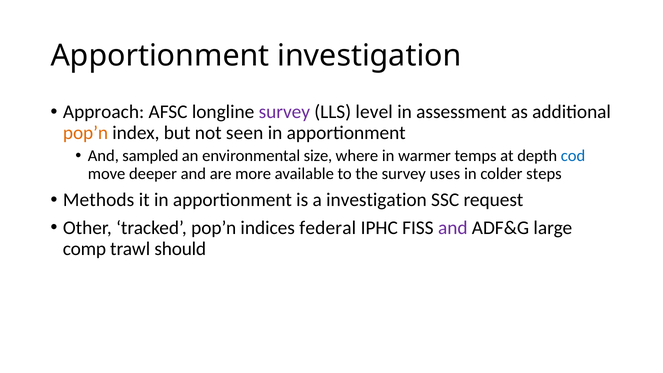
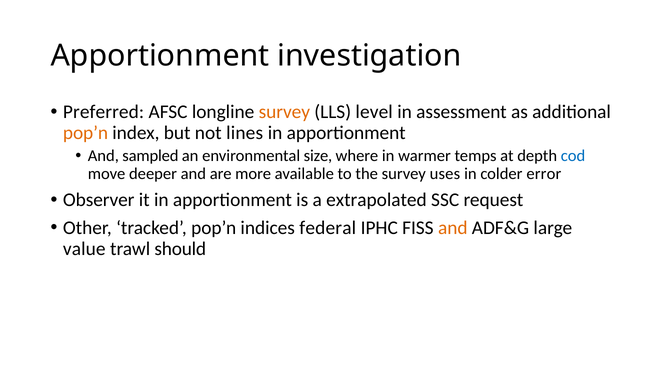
Approach: Approach -> Preferred (104, 112)
survey colour: purple -> orange (284, 112)
seen: seen -> lines (245, 133)
steps: steps -> error (544, 174)
Methods: Methods -> Observer (99, 200)
a investigation: investigation -> extrapolated (376, 200)
and colour: purple -> orange (453, 228)
comp: comp -> value (84, 249)
